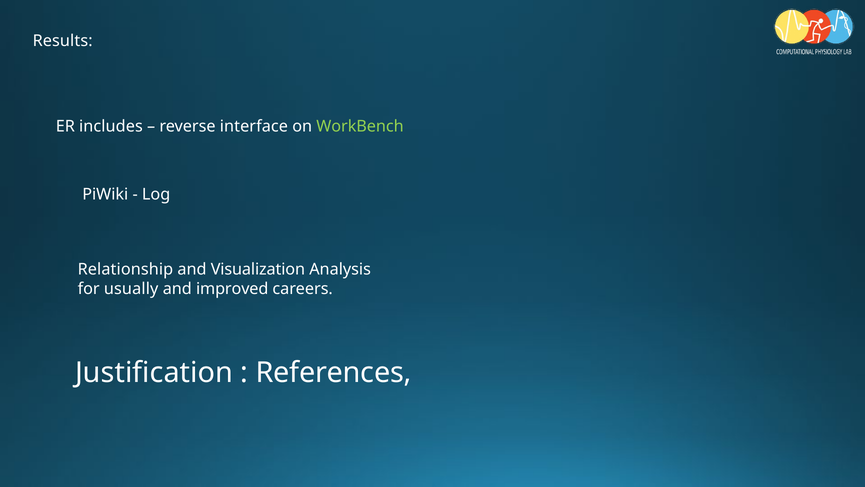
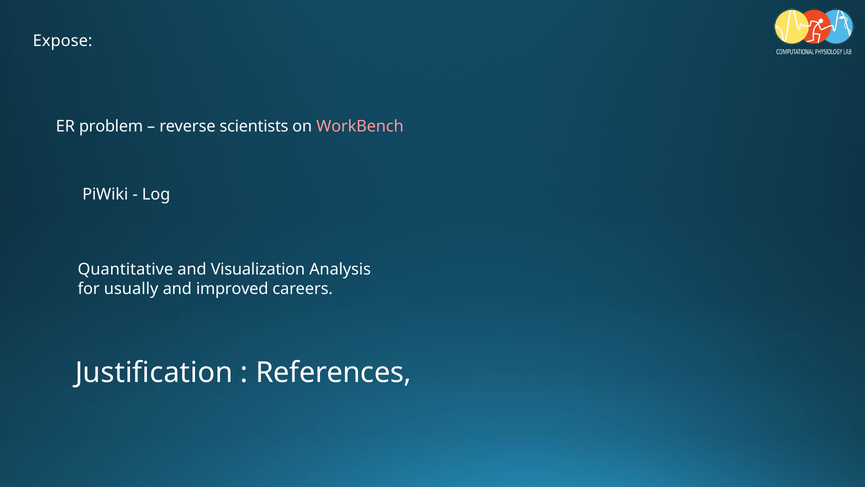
Results: Results -> Expose (63, 41)
includes: includes -> problem (111, 126)
interface: interface -> scientists (254, 126)
WorkBench colour: light green -> pink (360, 126)
Relationship: Relationship -> Quantitative (125, 269)
